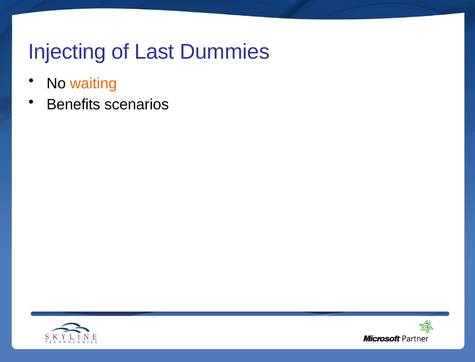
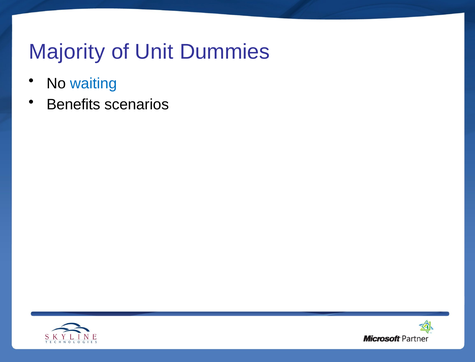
Injecting: Injecting -> Majority (67, 52)
Last: Last -> Unit (154, 52)
waiting colour: orange -> blue (93, 83)
